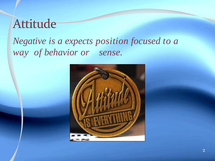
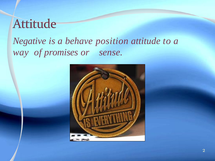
expects: expects -> behave (79, 41)
focused: focused -> attitude (146, 41)
behavior: behavior -> promises (61, 52)
